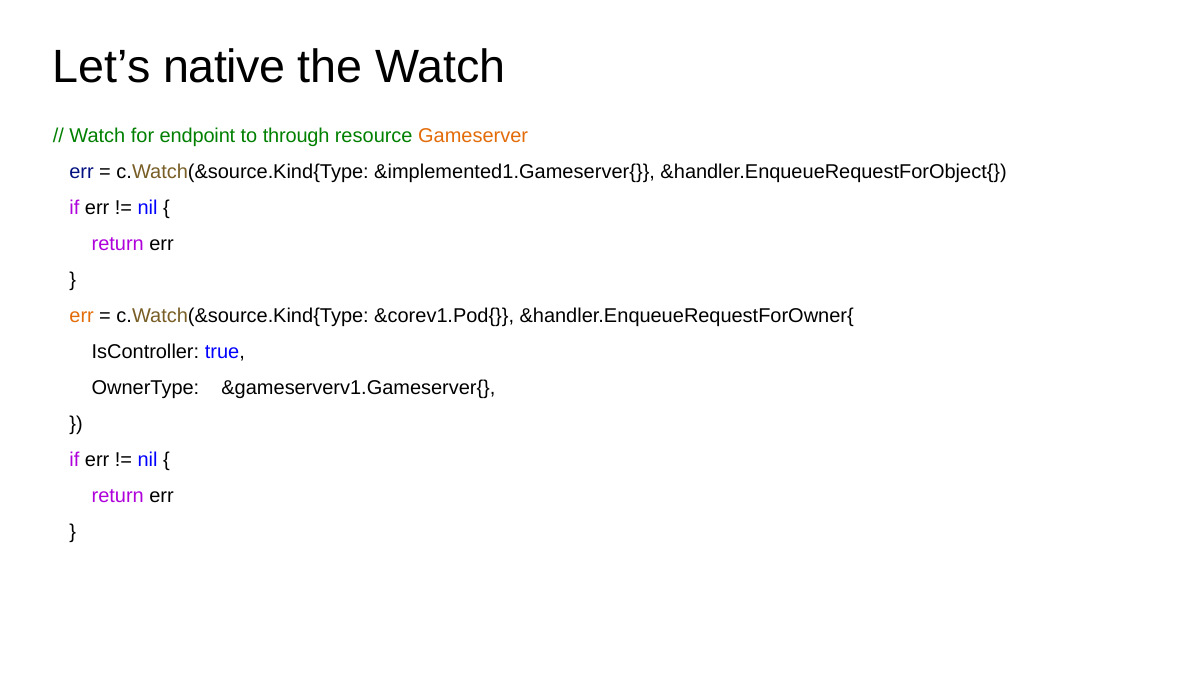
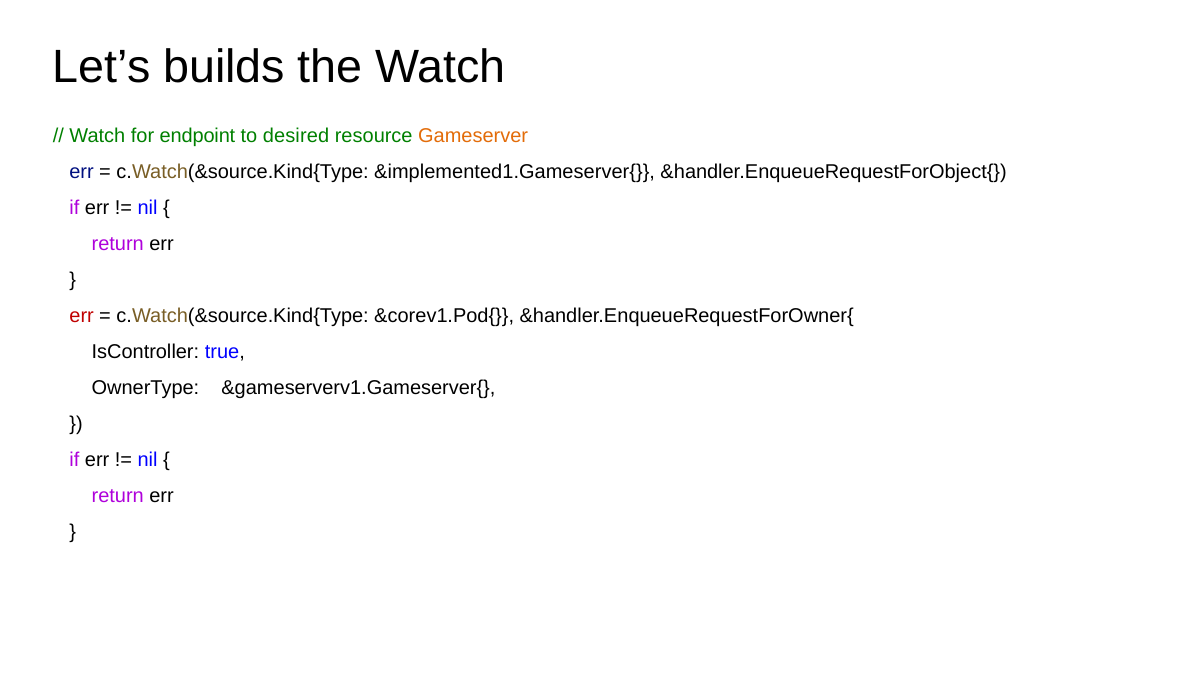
native: native -> builds (224, 67)
through: through -> desired (296, 136)
err colour: orange -> red (82, 316)
